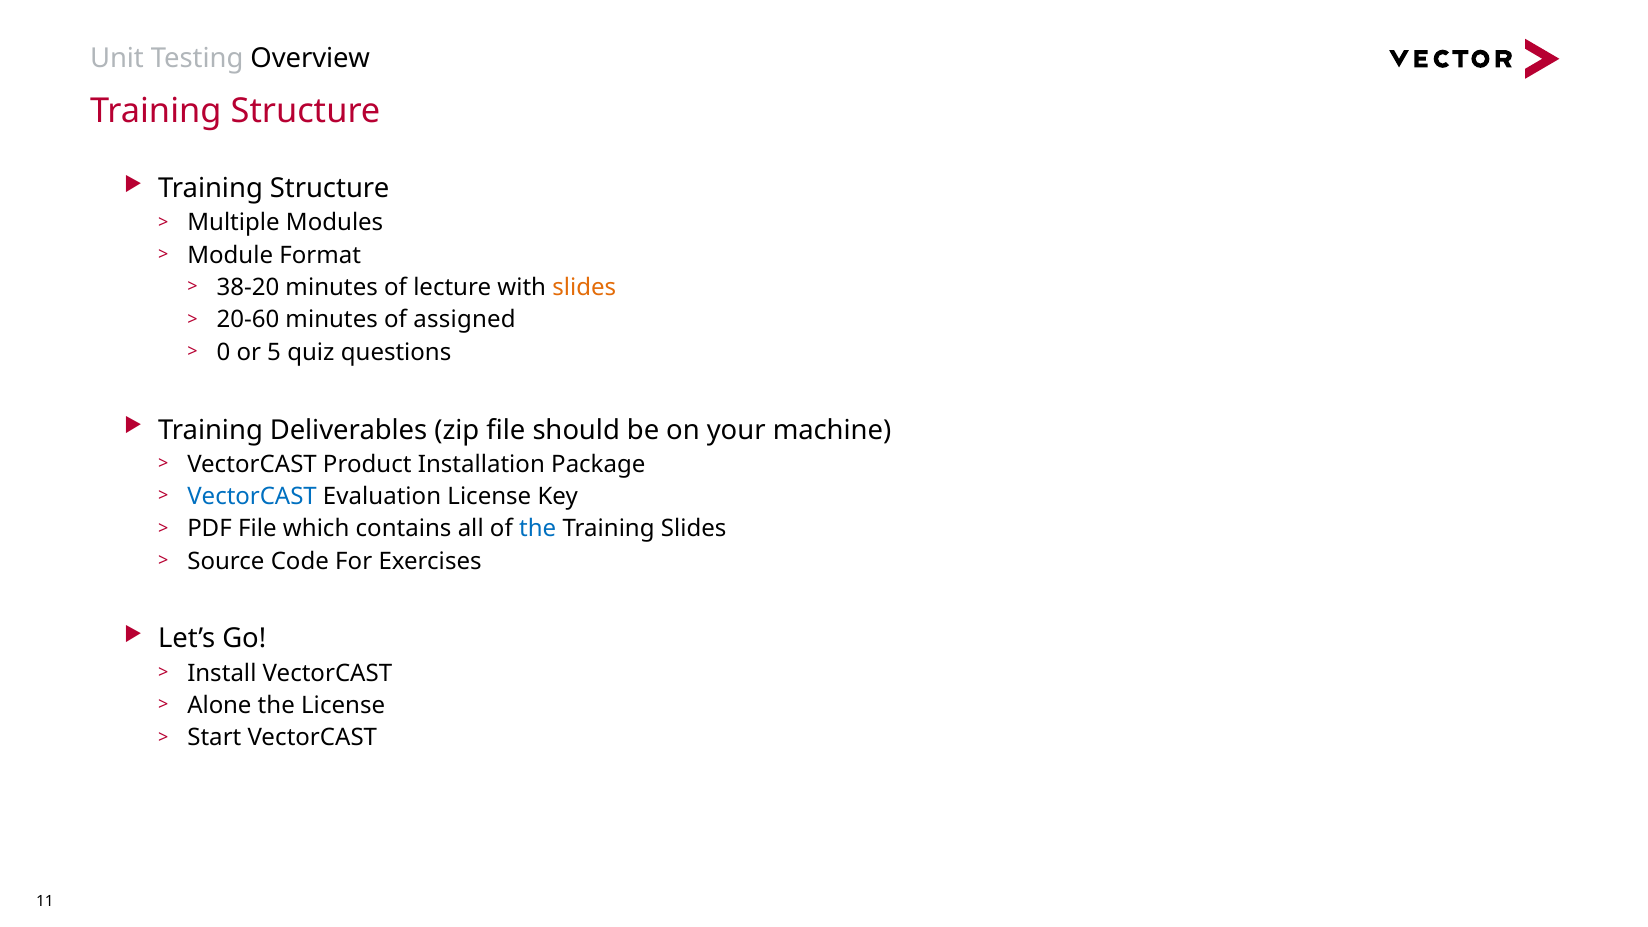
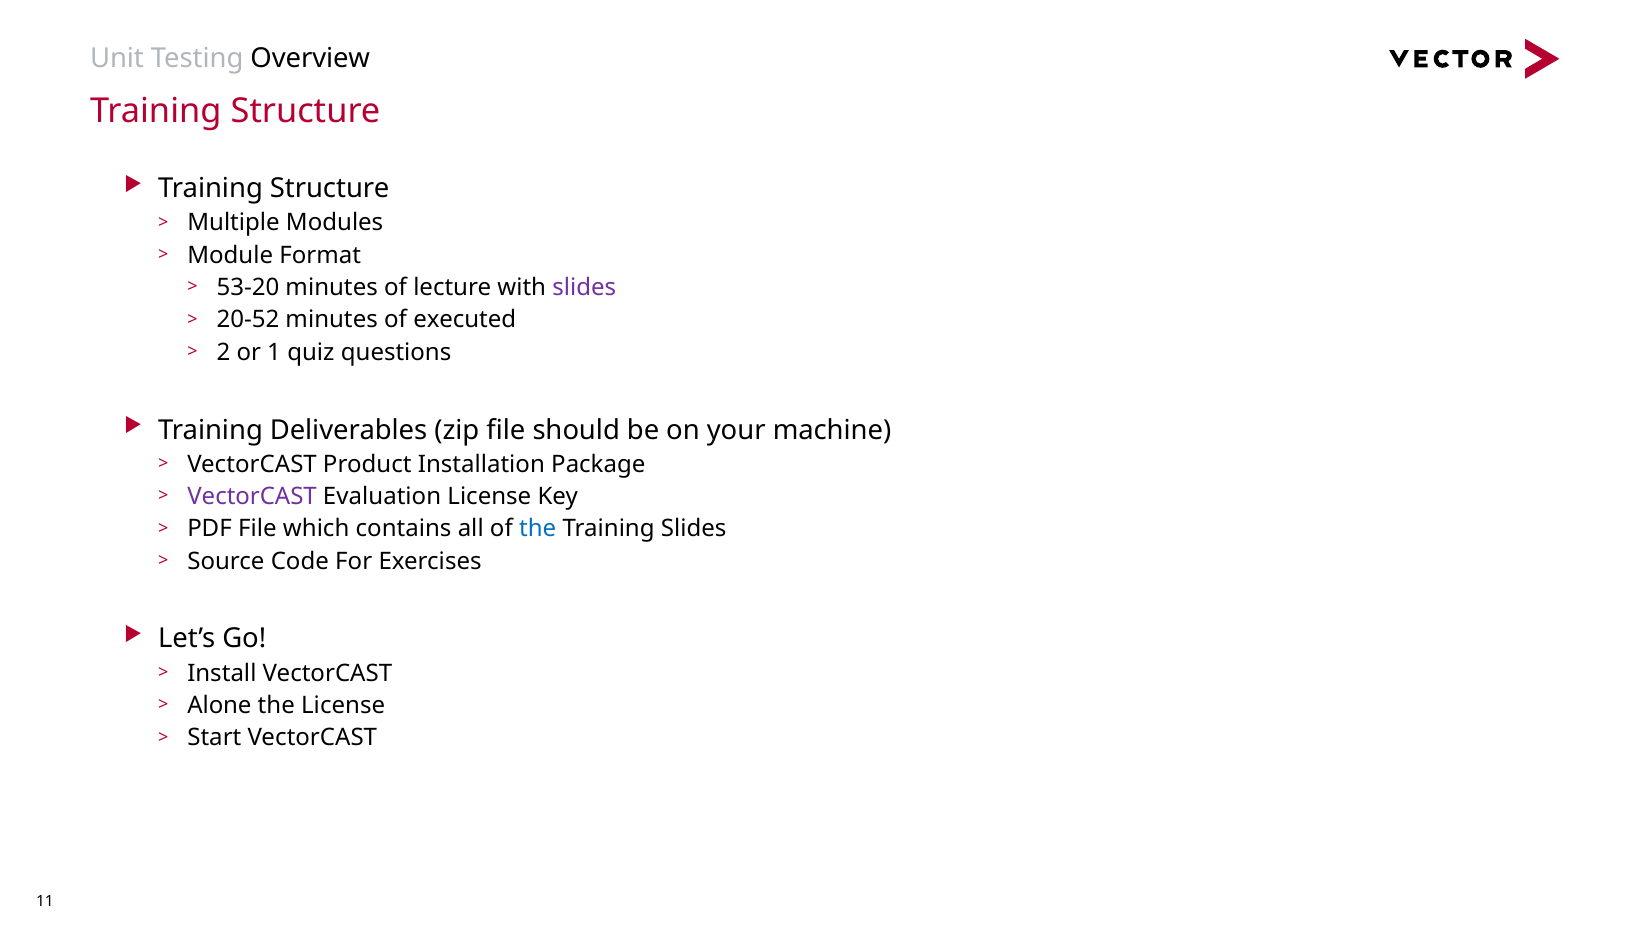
38-20: 38-20 -> 53-20 (248, 288)
slides colour: orange -> purple (584, 288)
20-60: 20-60 -> 20-52 (248, 320)
assigned: assigned -> executed (465, 320)
0: 0 -> 2 (223, 352)
5: 5 -> 1 (274, 352)
VectorCAST colour: blue -> purple (252, 496)
